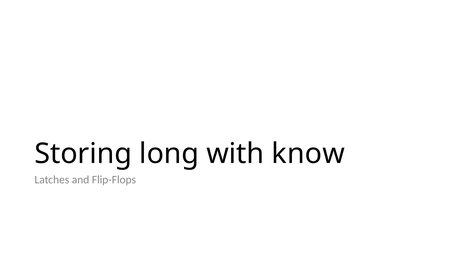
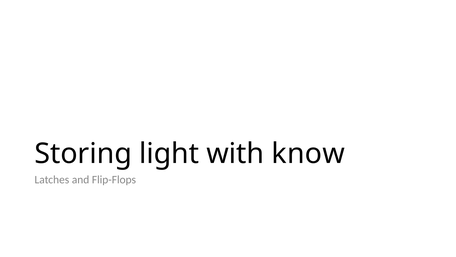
long: long -> light (169, 153)
